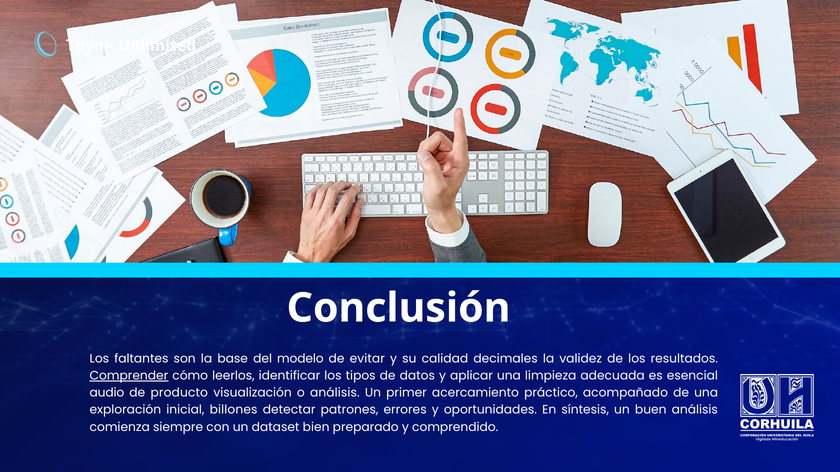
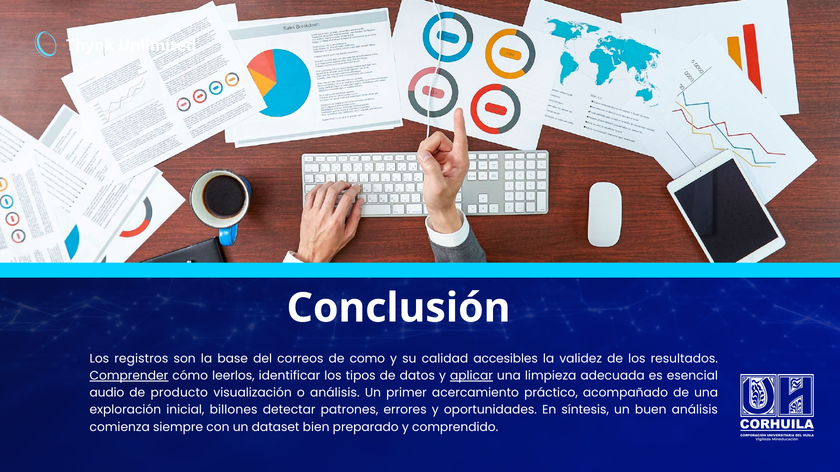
faltantes: faltantes -> registros (141, 359)
modelo: modelo -> correos (300, 359)
evitar: evitar -> como (367, 359)
decimales: decimales -> accesibles (506, 359)
aplicar underline: none -> present (471, 376)
